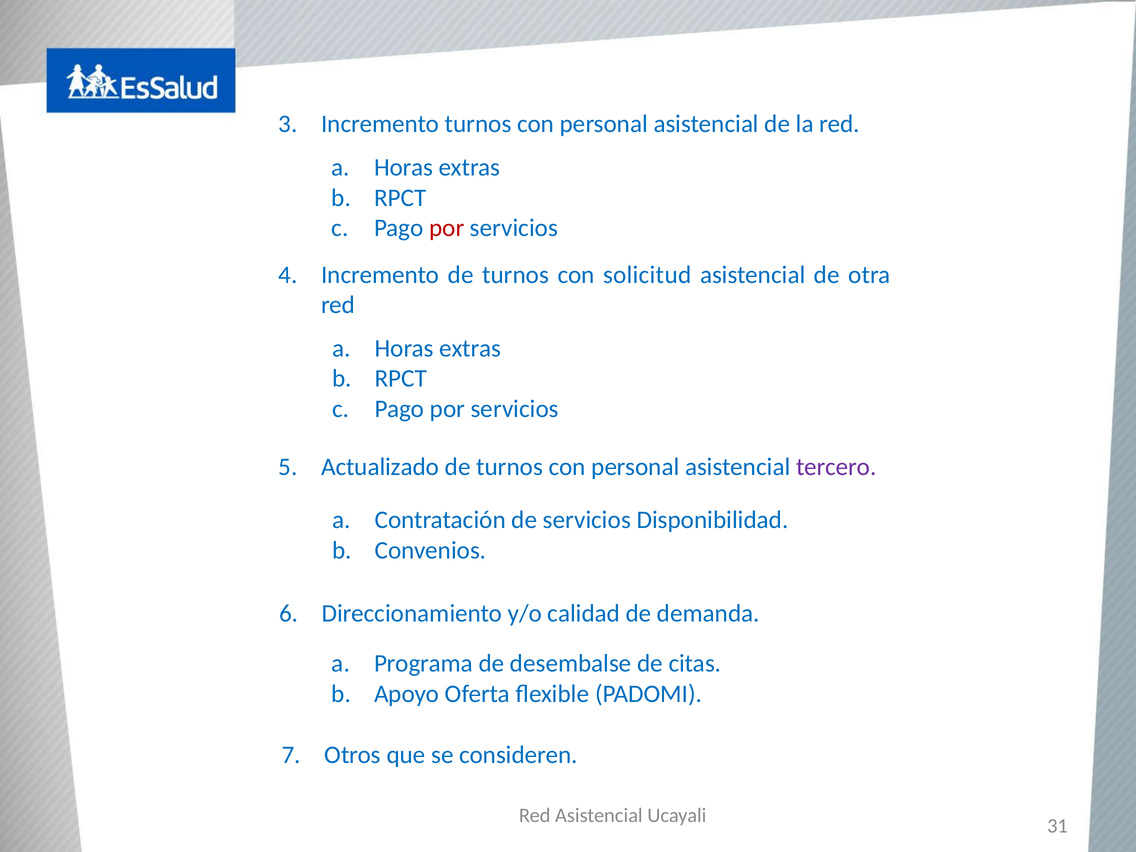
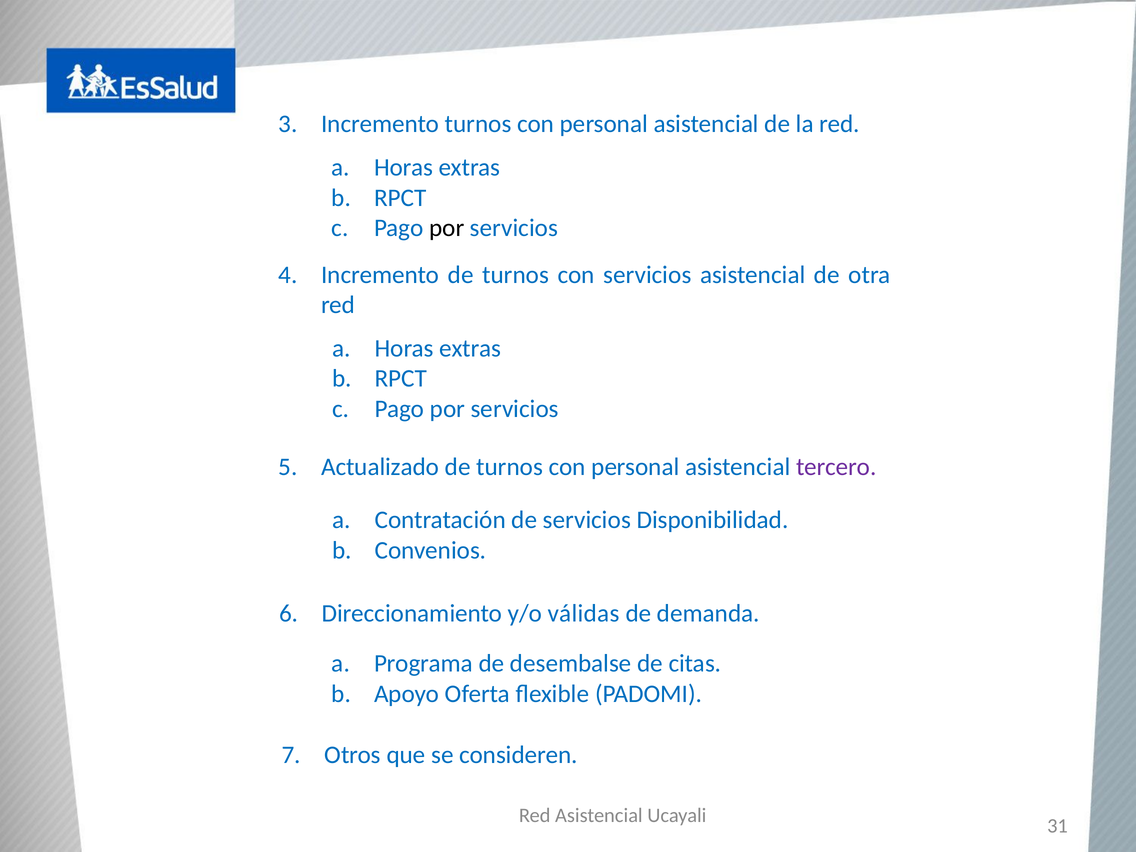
por colour: red -> black (447, 228)
con solicitud: solicitud -> servicios (647, 275)
calidad: calidad -> válidas (584, 613)
